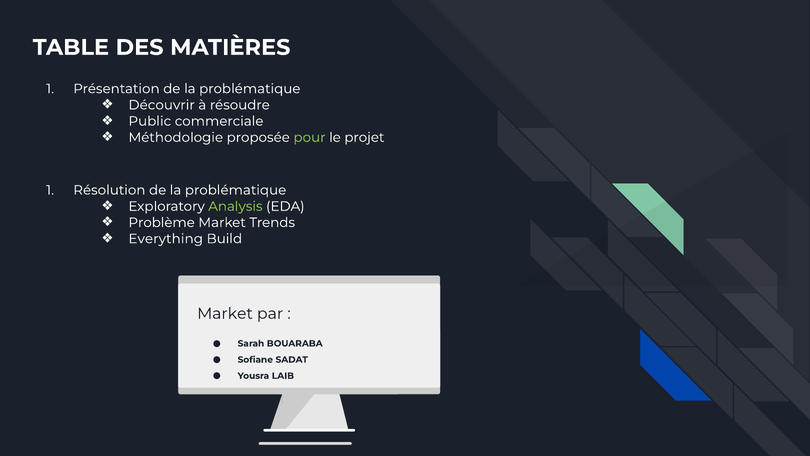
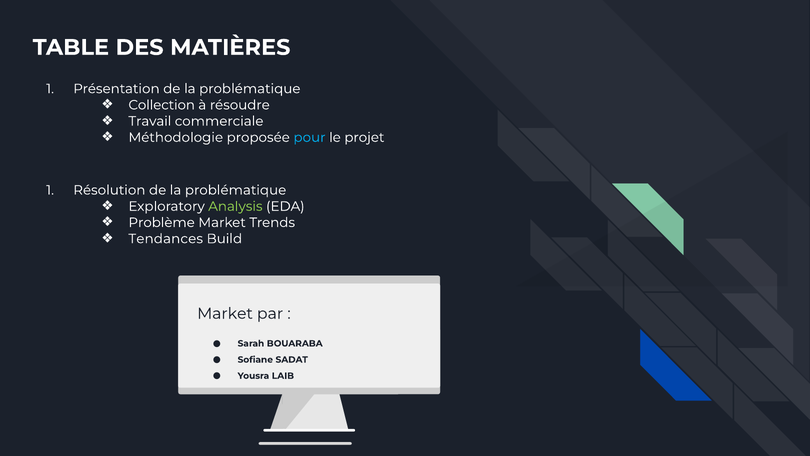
Découvrir: Découvrir -> Collection (162, 105)
Public: Public -> Travail (150, 121)
pour colour: light green -> light blue (309, 137)
Everything: Everything -> Tendances (166, 239)
